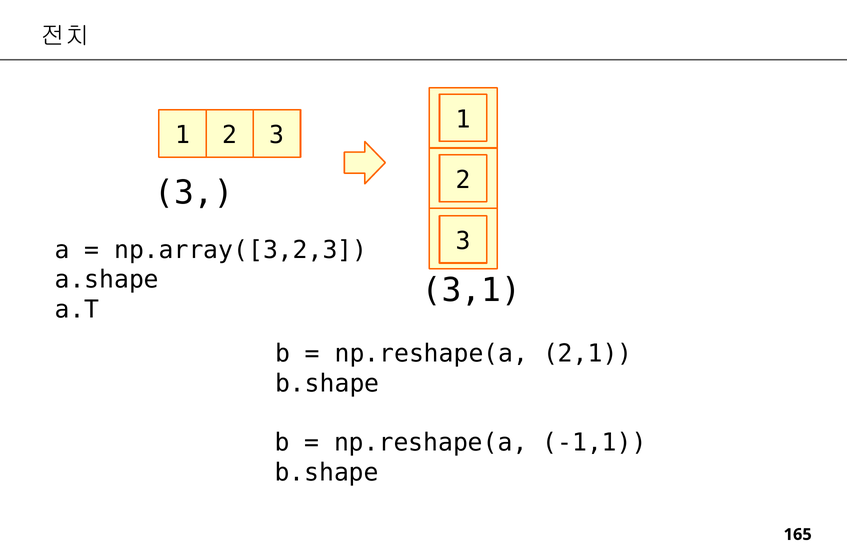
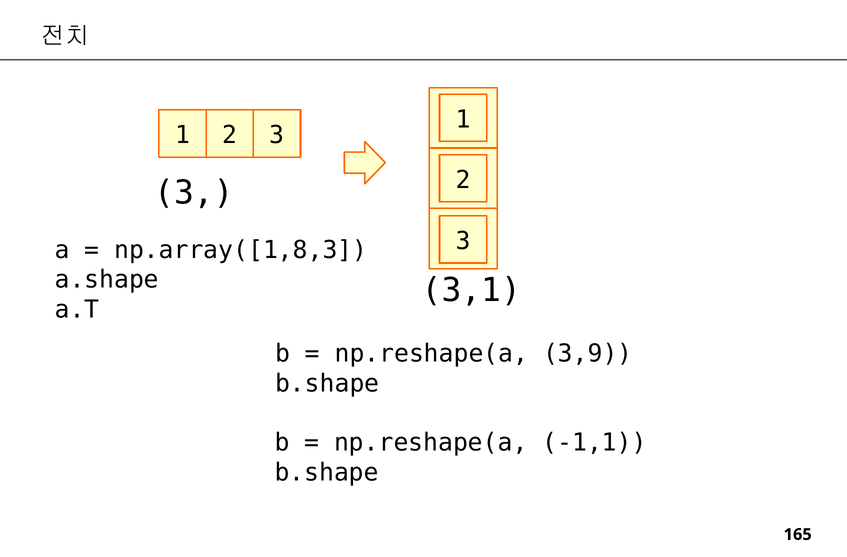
np.array([3,2,3: np.array([3,2,3 -> np.array([1,8,3 (241, 250)
2,1: 2,1 -> 3,9 (588, 353)
